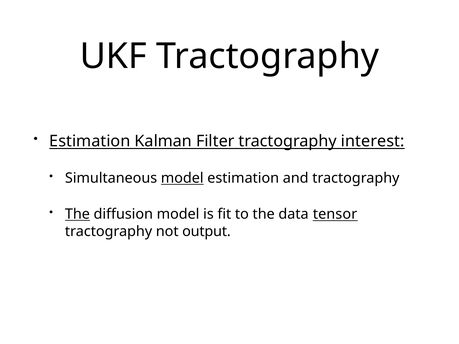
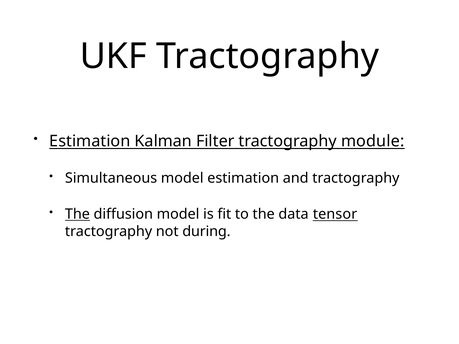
interest: interest -> module (373, 141)
model underline: present -> none (182, 178)
output: output -> during (206, 232)
